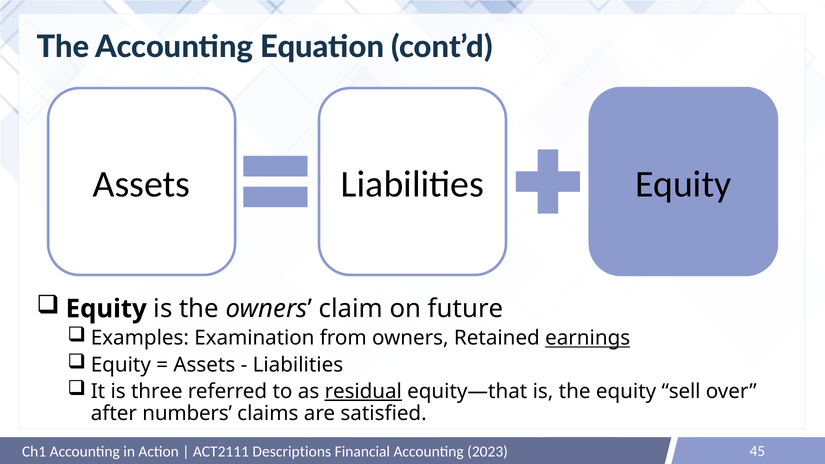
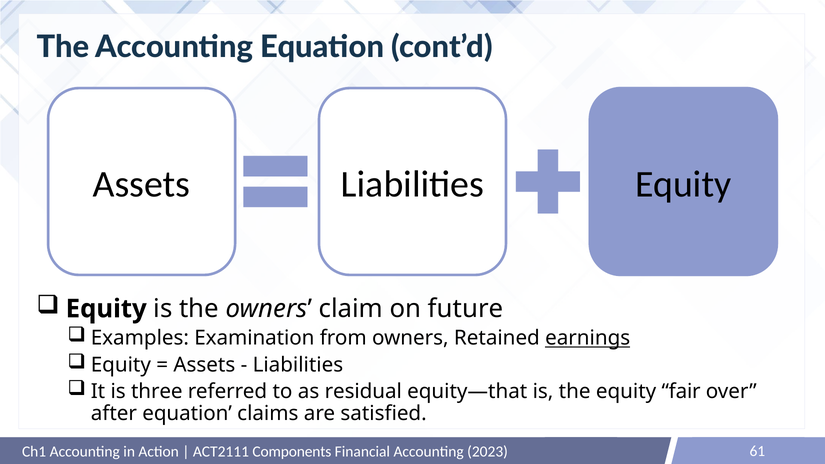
residual underline: present -> none (363, 391)
sell: sell -> fair (681, 391)
after numbers: numbers -> equation (187, 414)
Descriptions: Descriptions -> Components (292, 452)
45: 45 -> 61 (757, 451)
